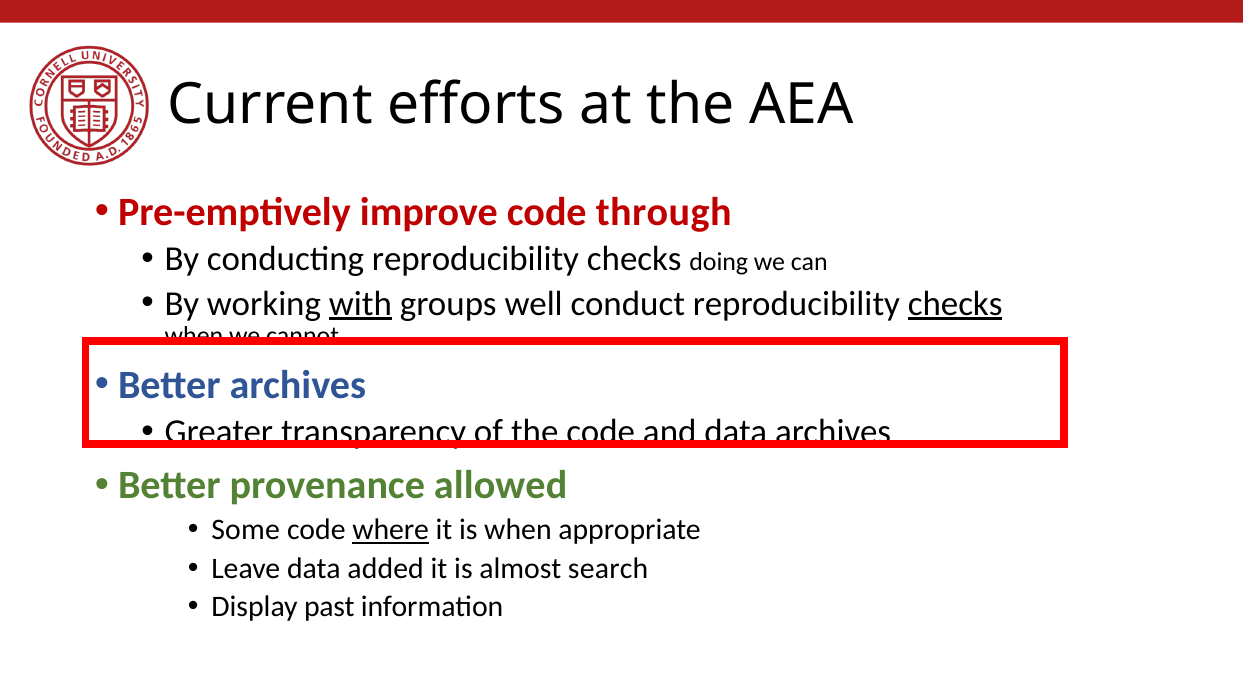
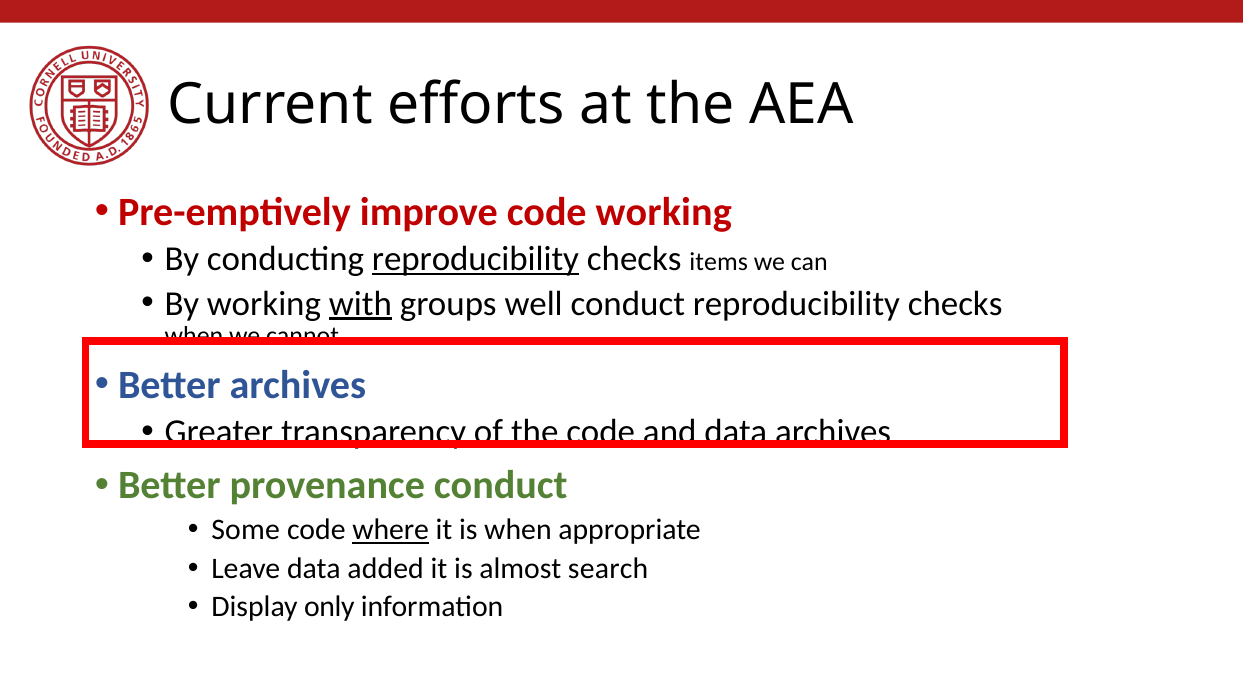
code through: through -> working (664, 212)
reproducibility underline: none -> present (475, 259)
doing: doing -> items (719, 262)
checks underline: present -> none (955, 304)
provenance allowed: allowed -> conduct (501, 486)
past: past -> only (329, 607)
